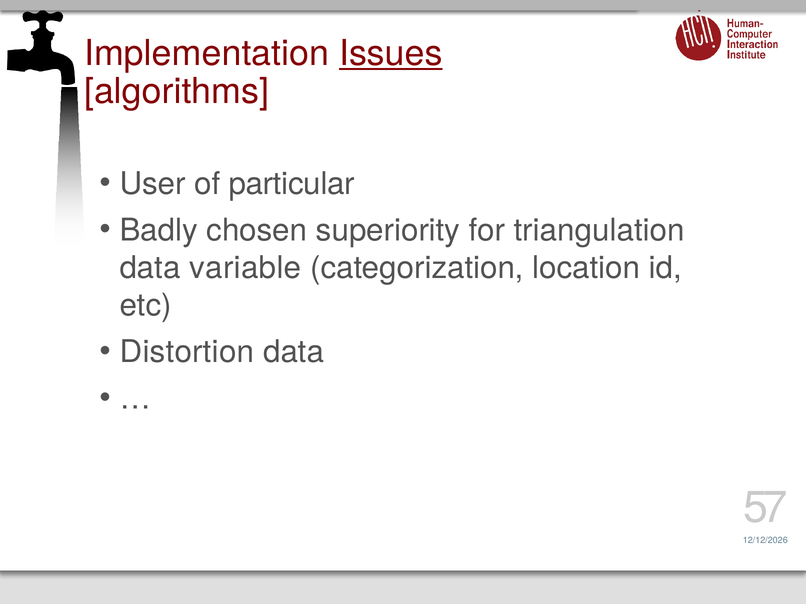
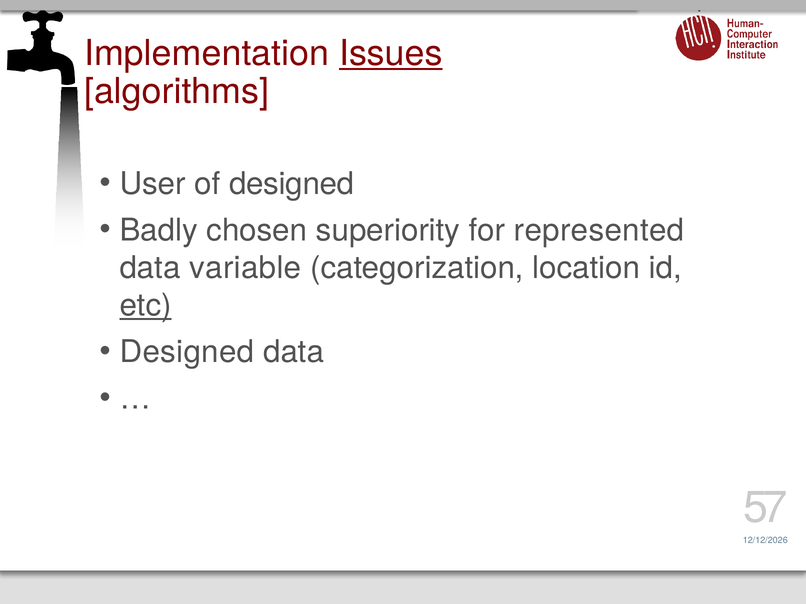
of particular: particular -> designed (292, 184)
triangulation: triangulation -> represented (599, 230)
etc underline: none -> present (146, 306)
Distortion: Distortion -> Designed (187, 352)
